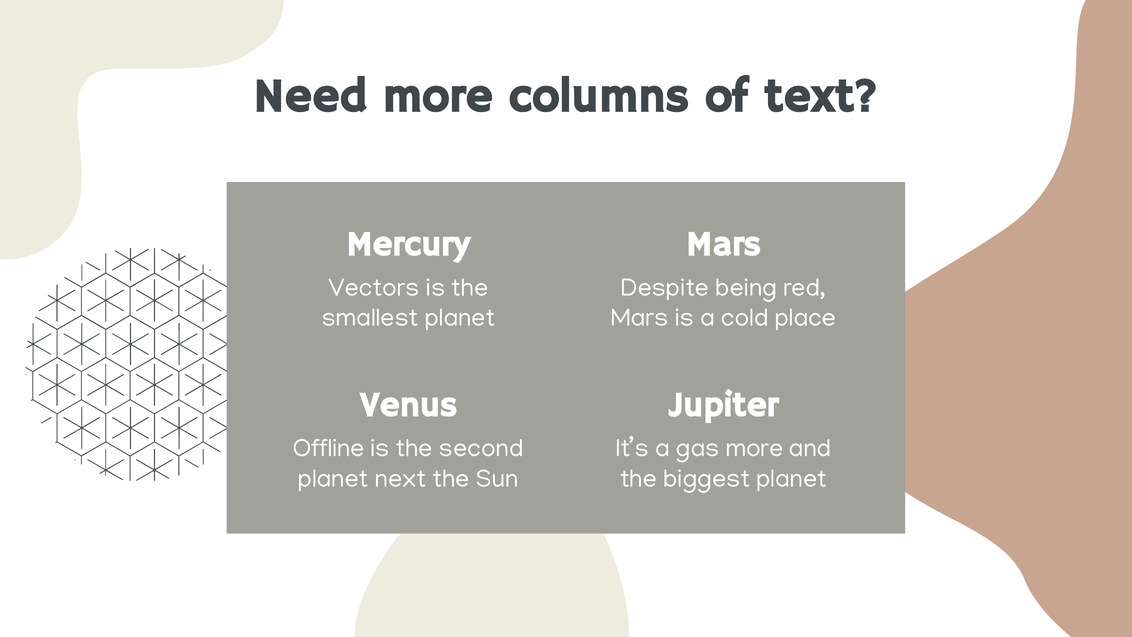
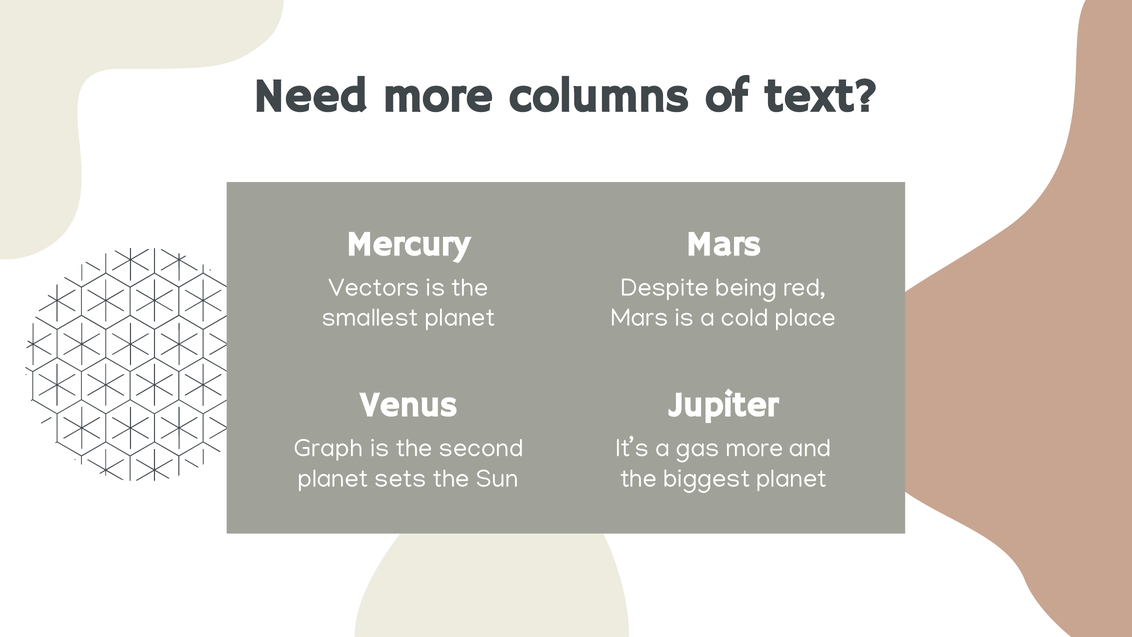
Offline: Offline -> Graph (328, 448)
next: next -> sets (401, 478)
